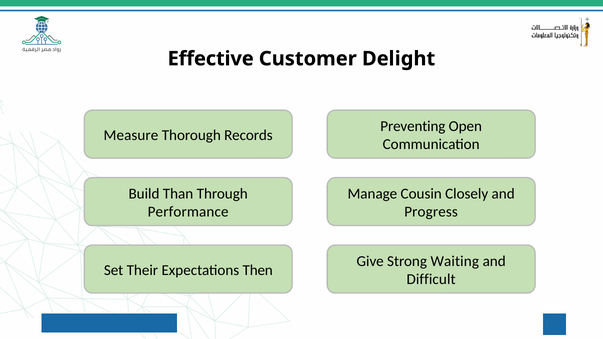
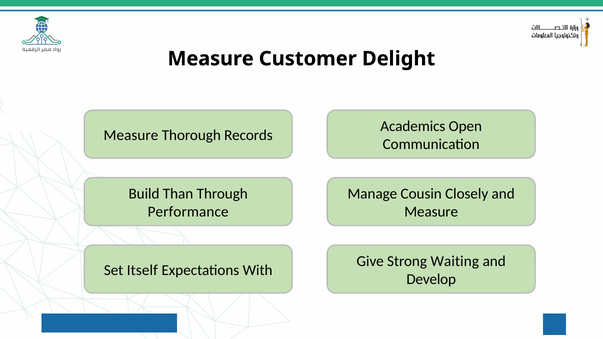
Effective: Effective -> Measure (211, 59)
Preventing: Preventing -> Academics (413, 126)
Progress: Progress -> Measure (431, 212)
Their: Their -> Itself (142, 270)
Then: Then -> With (258, 270)
Difficult: Difficult -> Develop (431, 279)
